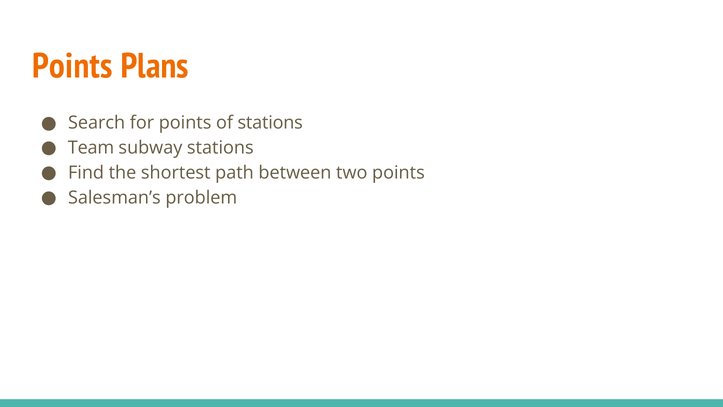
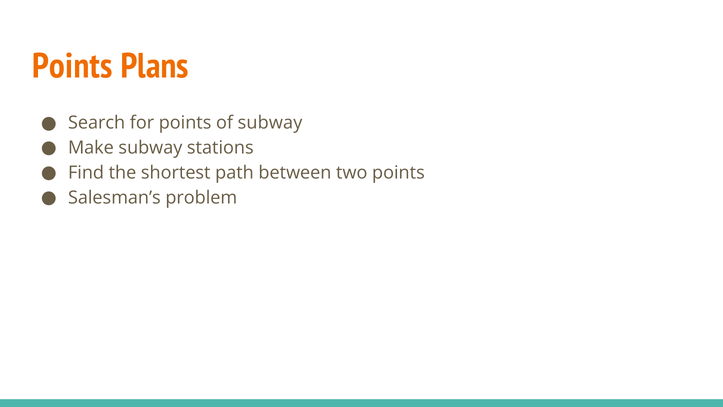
of stations: stations -> subway (270, 123)
Team: Team -> Make (91, 148)
